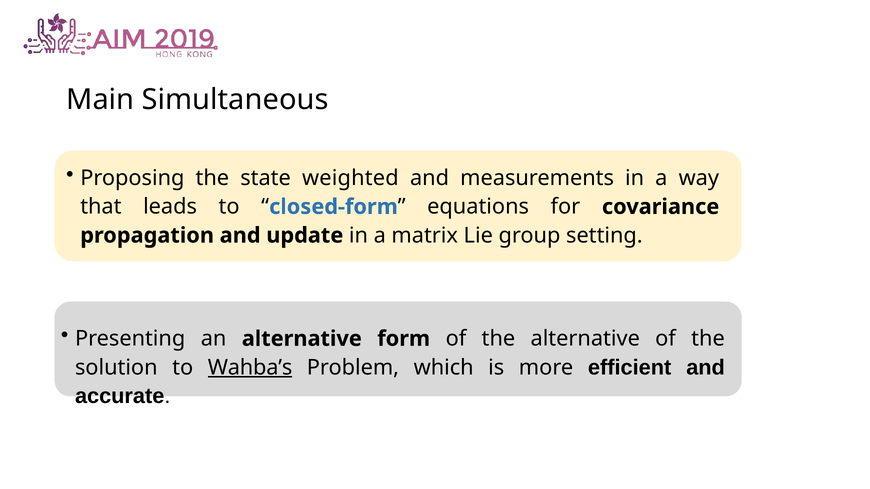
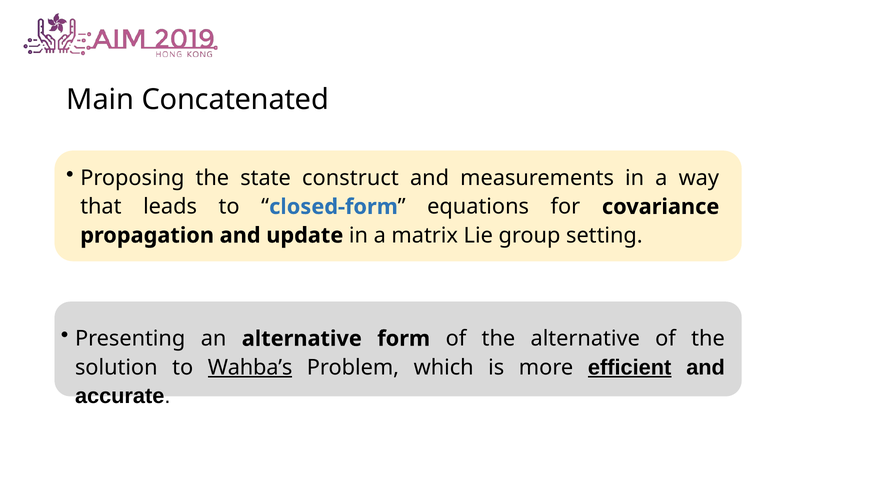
Simultaneous: Simultaneous -> Concatenated (235, 100)
weighted: weighted -> construct (350, 178)
efficient underline: none -> present (630, 368)
